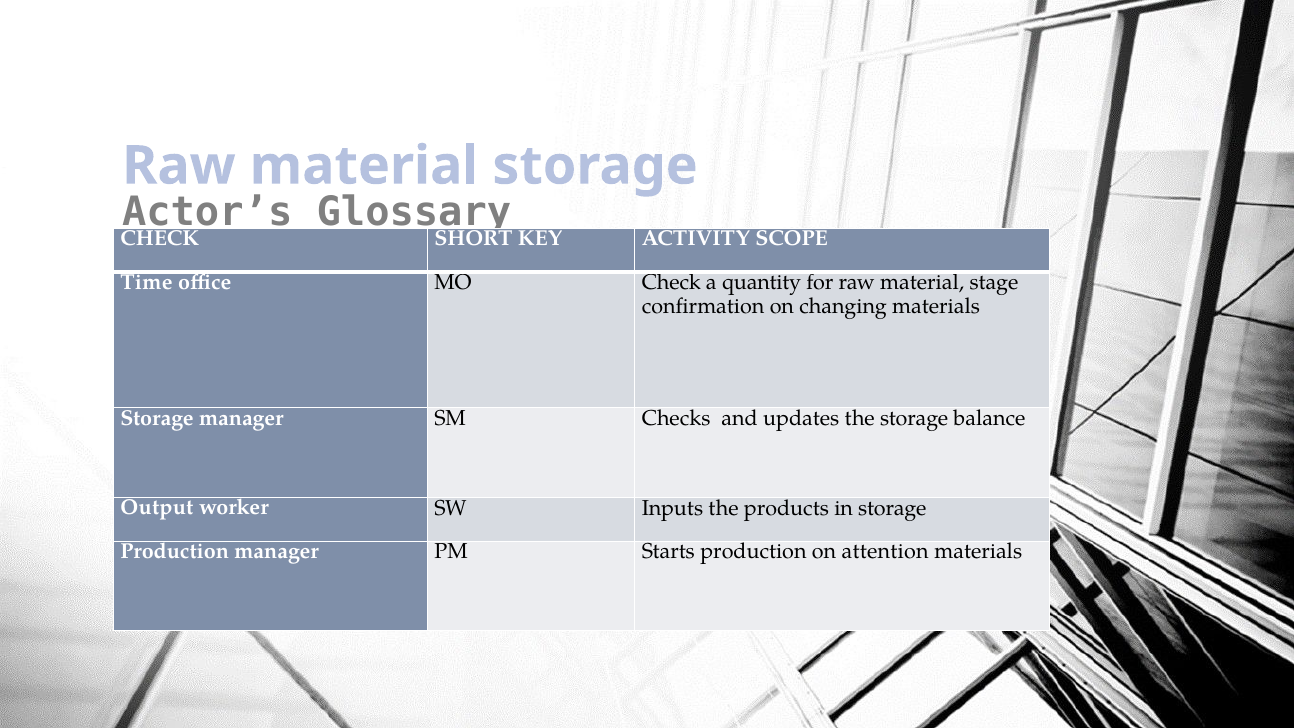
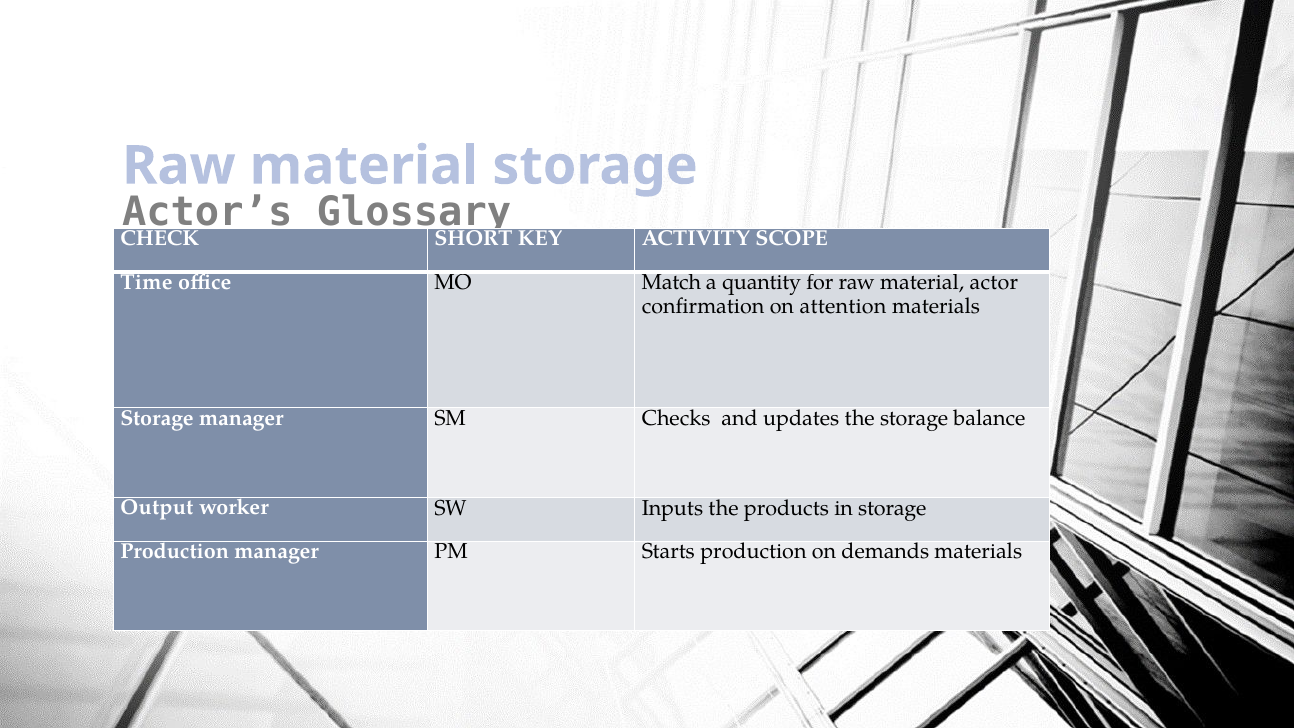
MO Check: Check -> Match (671, 283)
stage: stage -> actor (994, 283)
changing: changing -> attention (843, 306)
attention: attention -> demands (885, 552)
